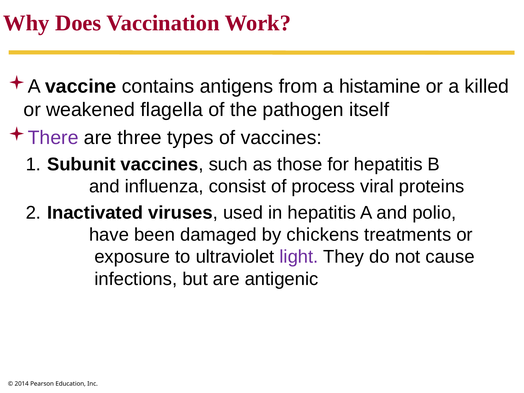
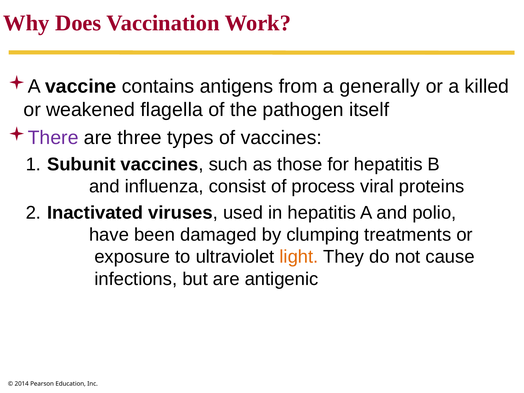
histamine: histamine -> generally (380, 86)
chickens: chickens -> clumping (323, 235)
light colour: purple -> orange (299, 257)
